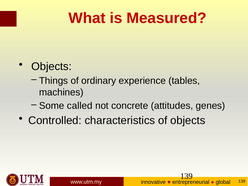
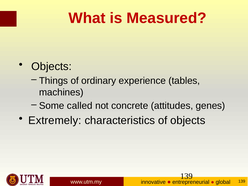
Controlled: Controlled -> Extremely (55, 120)
